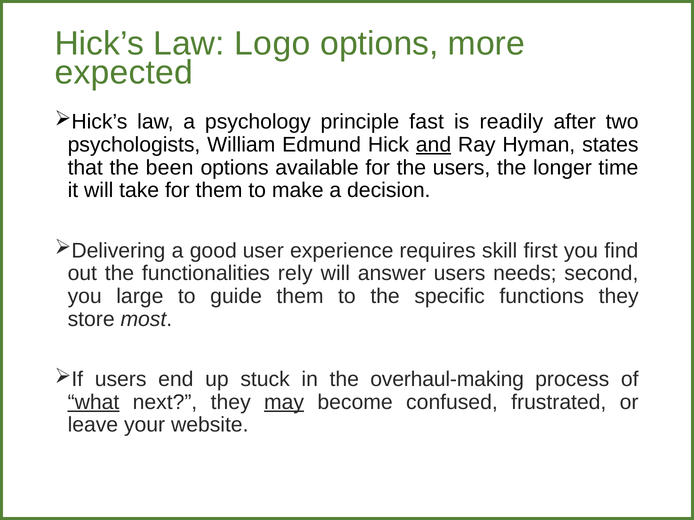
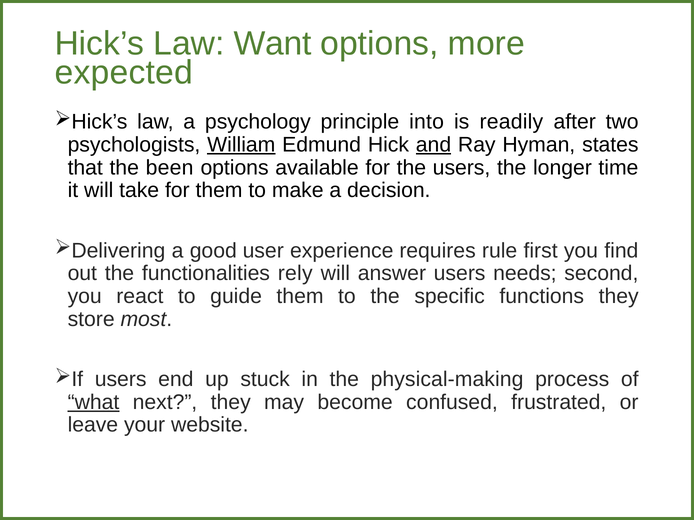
Logo: Logo -> Want (273, 44)
fast: fast -> into (427, 122)
William underline: none -> present (241, 145)
skill: skill -> rule (500, 251)
large: large -> react (140, 297)
overhaul-making: overhaul-making -> physical-making (447, 380)
may underline: present -> none (284, 403)
